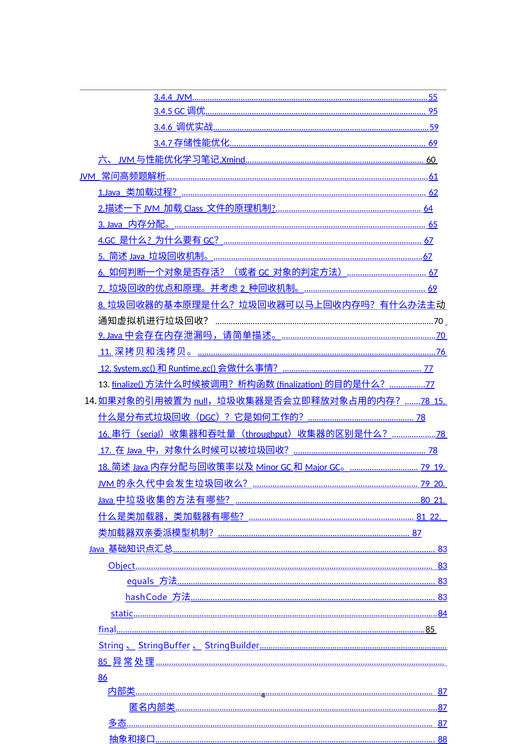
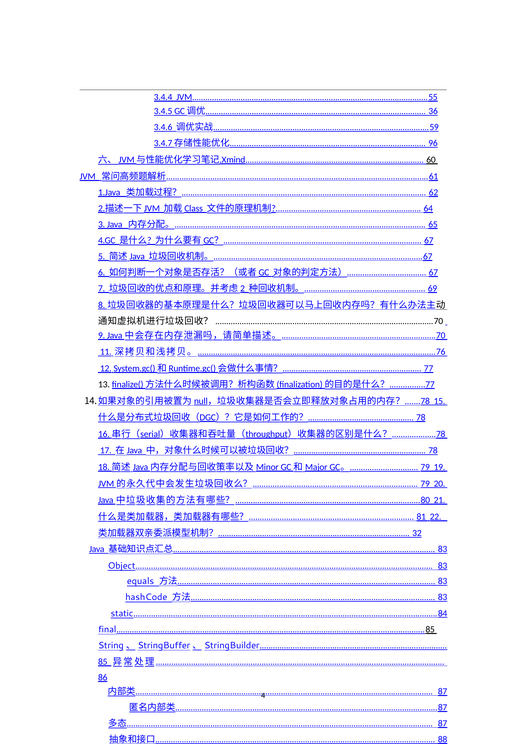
95: 95 -> 36 (433, 111)
69: 69 -> 96 (433, 143)
87: 87 -> 32 (417, 534)
